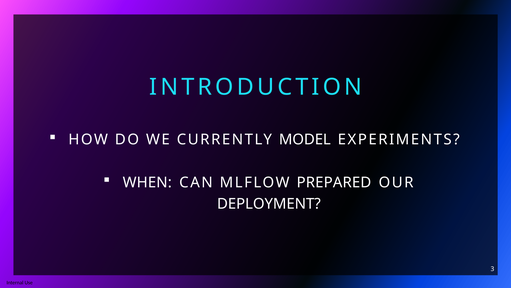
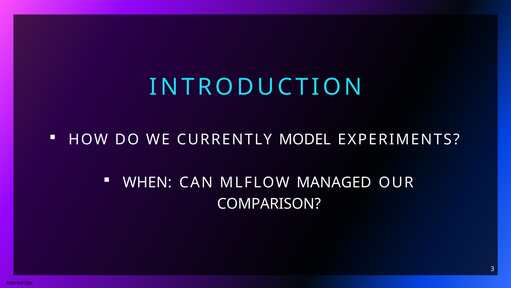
PREPARED: PREPARED -> MANAGED (334, 182)
DEPLOYMENT: DEPLOYMENT -> COMPARISON (269, 204)
